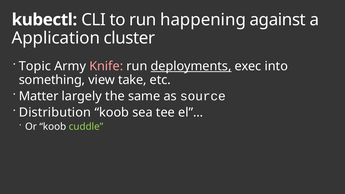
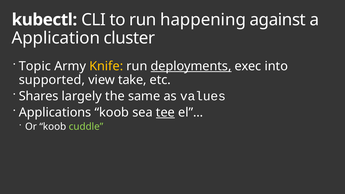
Knife colour: pink -> yellow (106, 66)
something: something -> supported (52, 80)
Matter: Matter -> Shares (39, 96)
source: source -> values (203, 96)
Distribution: Distribution -> Applications (55, 112)
tee underline: none -> present (165, 112)
